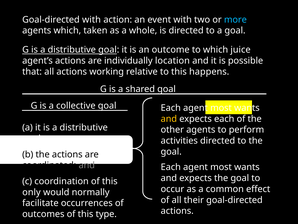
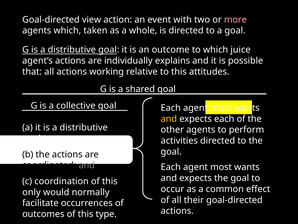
Goal-directed with: with -> view (92, 20)
more colour: light blue -> pink (235, 20)
location: location -> explains (172, 61)
happens: happens -> attitudes (209, 71)
